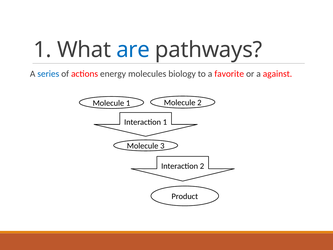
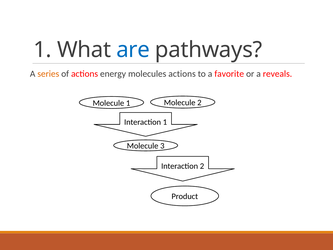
series colour: blue -> orange (48, 74)
molecules biology: biology -> actions (182, 74)
against: against -> reveals (277, 74)
